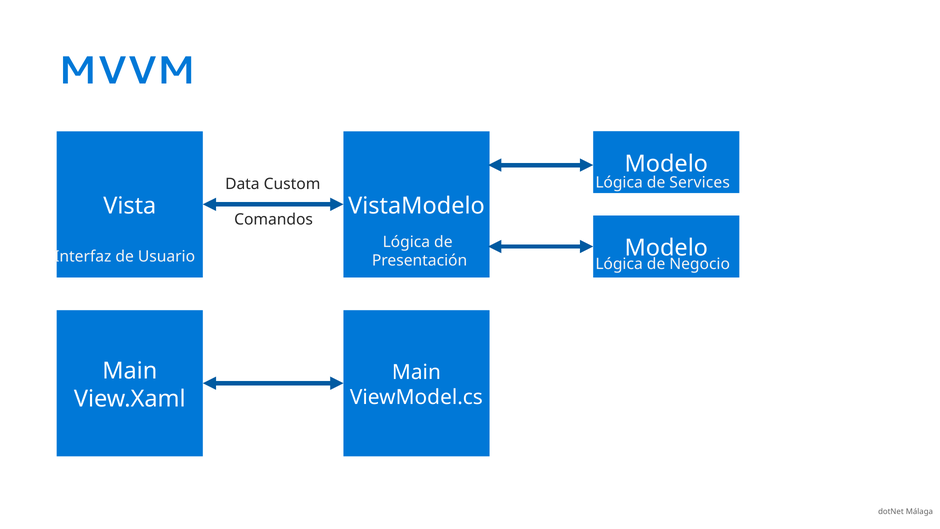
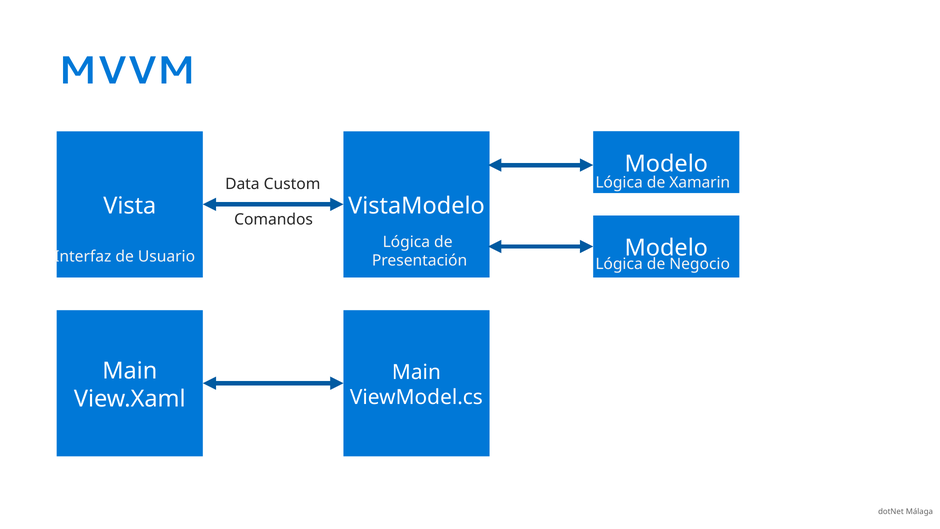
Services: Services -> Xamarin (700, 183)
